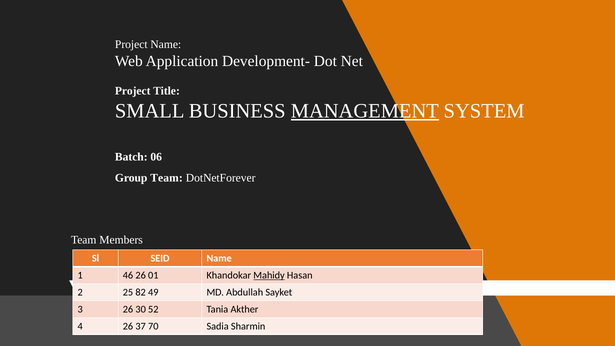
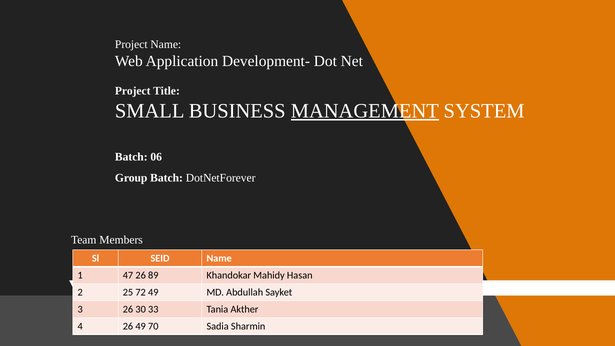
Group Team: Team -> Batch (167, 178)
46: 46 -> 47 (128, 275)
01: 01 -> 89 (153, 275)
Mahidy underline: present -> none (269, 275)
82: 82 -> 72 (141, 292)
52: 52 -> 33 (153, 309)
26 37: 37 -> 49 (141, 326)
